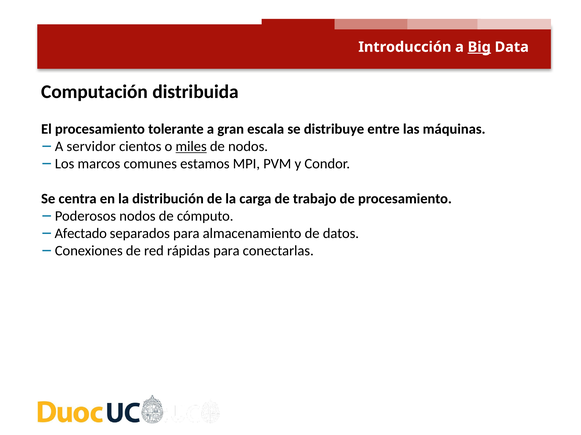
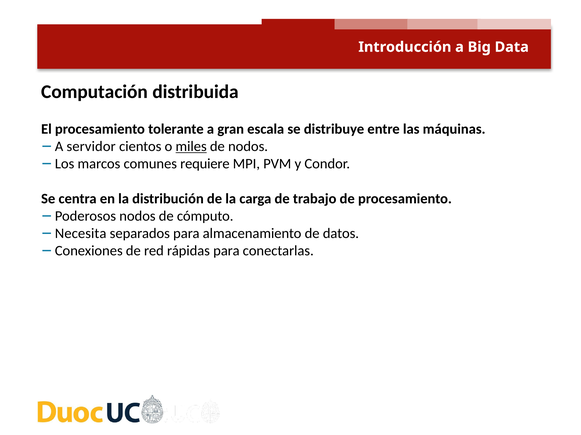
Big underline: present -> none (479, 47)
estamos: estamos -> requiere (205, 164)
Afectado: Afectado -> Necesita (81, 234)
